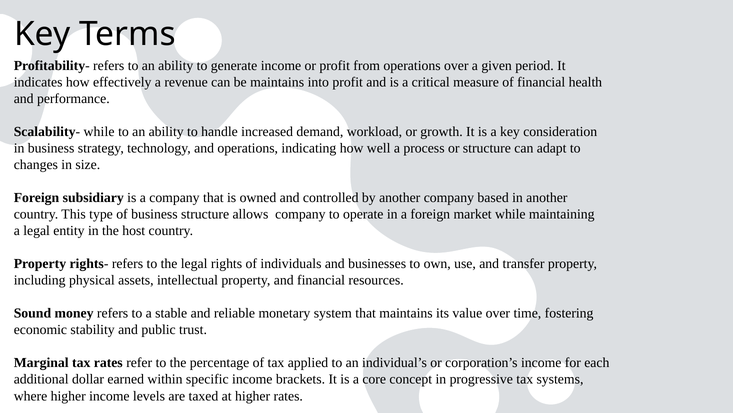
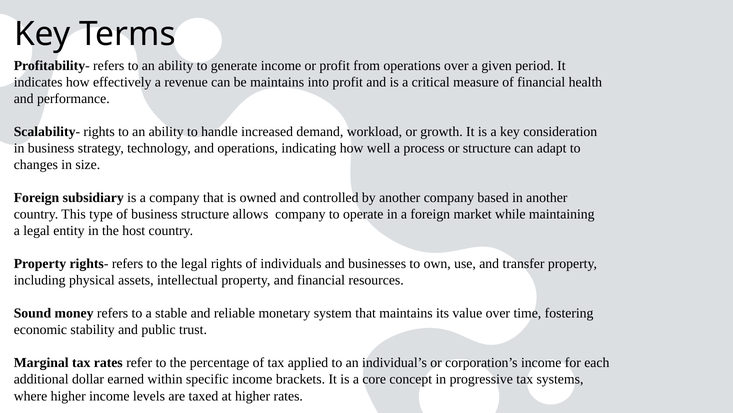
Scalability- while: while -> rights (99, 131)
